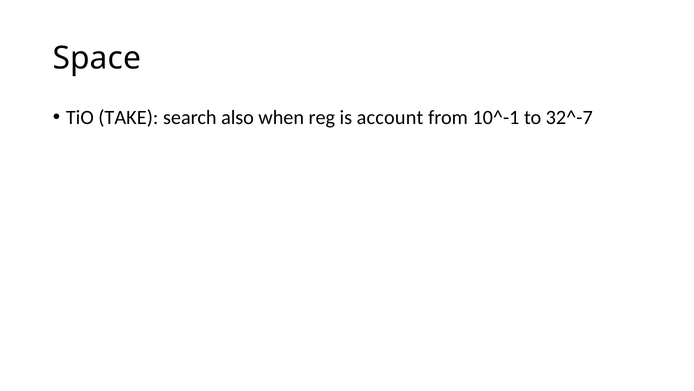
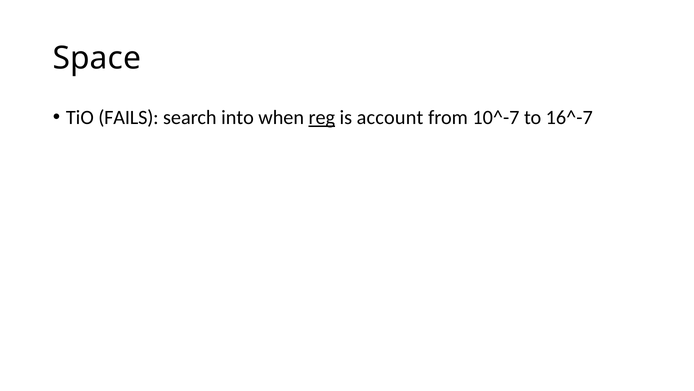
TAKE: TAKE -> FAILS (128, 117)
also: also -> into (237, 117)
reg underline: none -> present (322, 117)
10^-1: 10^-1 -> 10^-7 (496, 117)
32^-7: 32^-7 -> 16^-7 (569, 117)
